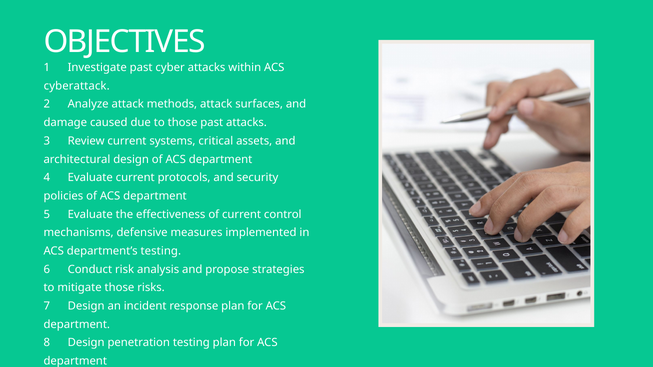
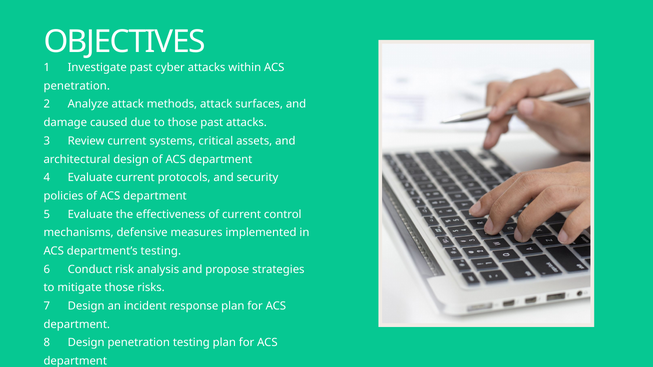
cyberattack: cyberattack -> penetration (77, 86)
